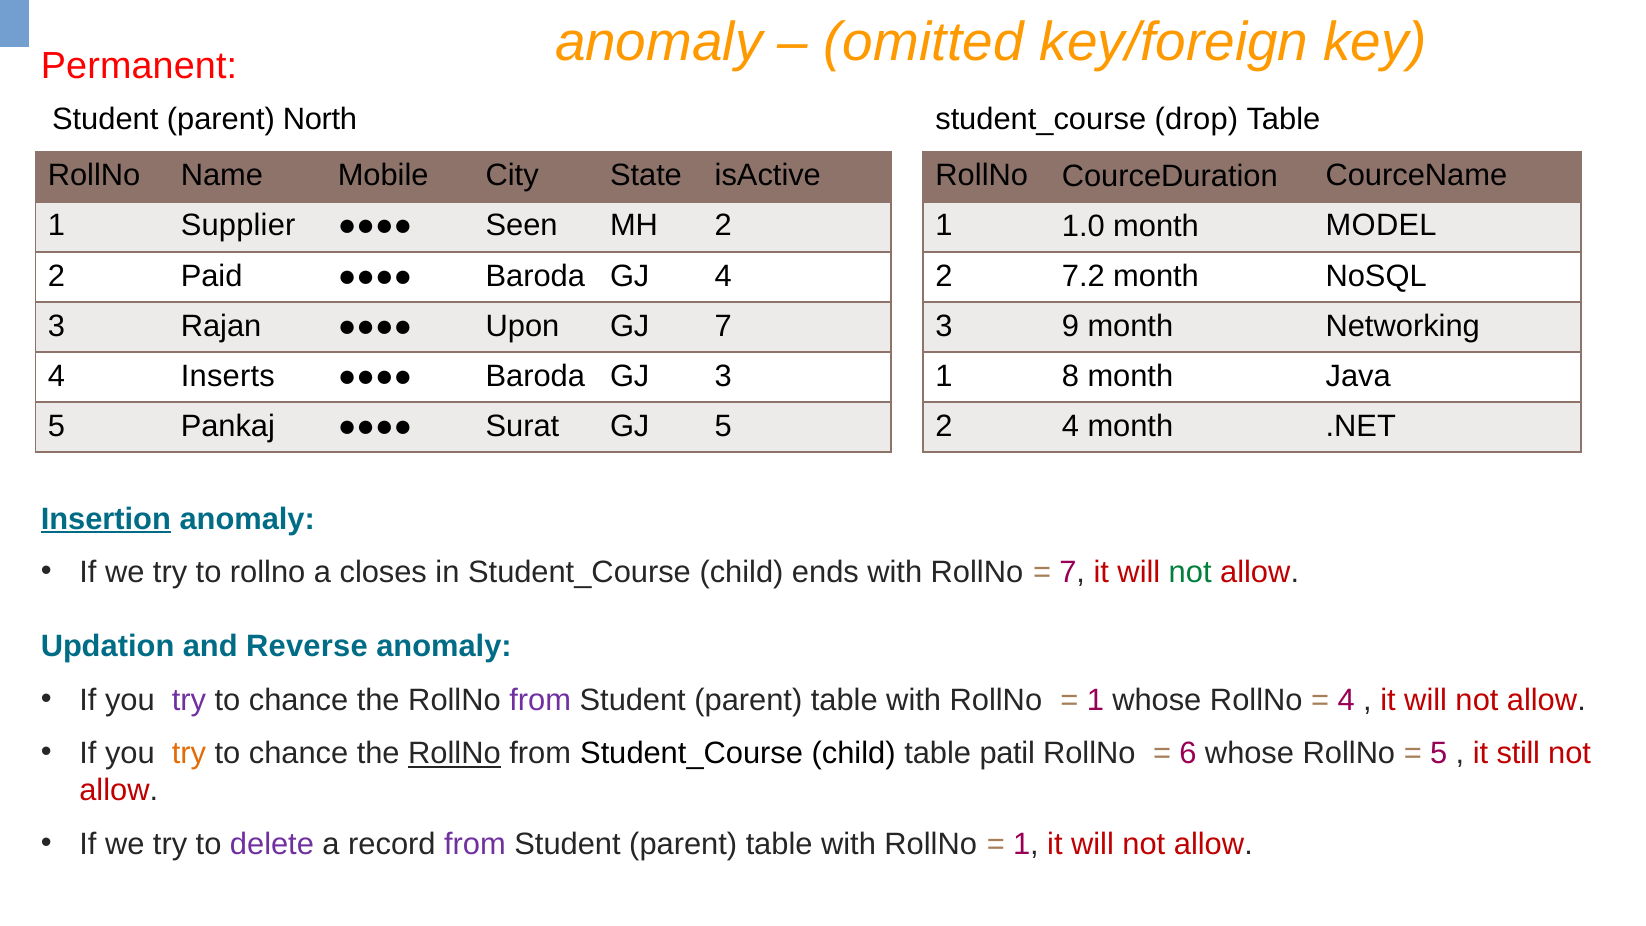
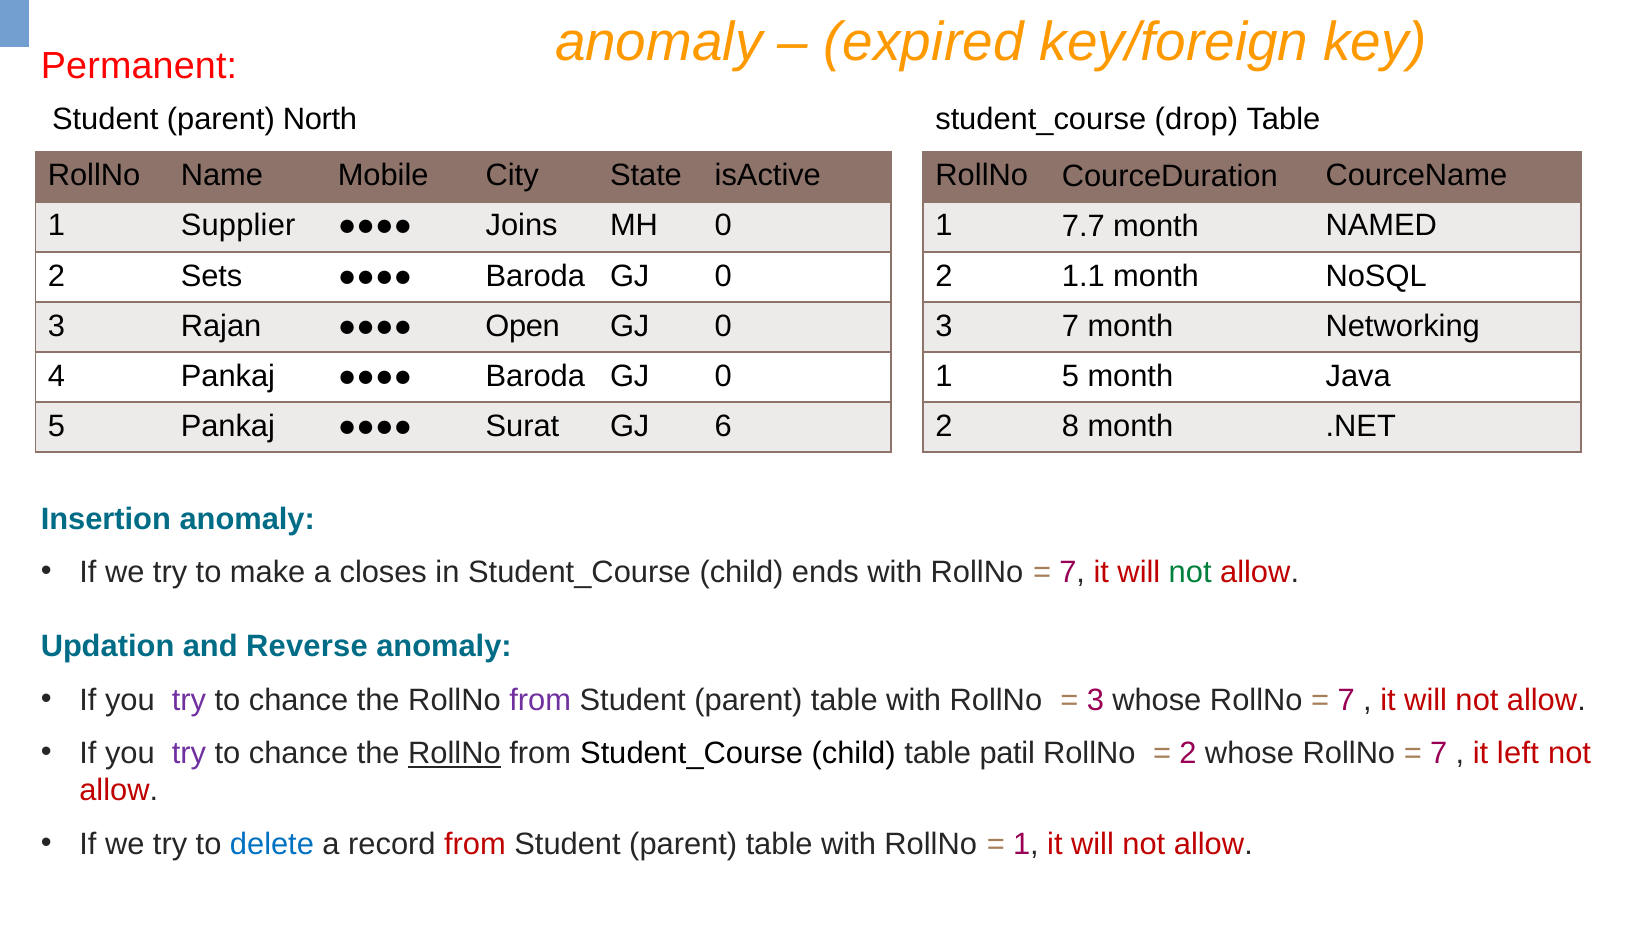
omitted: omitted -> expired (924, 43)
Seen: Seen -> Joins (522, 226)
MH 2: 2 -> 0 (723, 226)
1.0: 1.0 -> 7.7 (1083, 226)
MODEL: MODEL -> NAMED (1381, 226)
Paid: Paid -> Sets (212, 276)
4: 4 -> 0 (723, 276)
7.2: 7.2 -> 1.1 (1083, 276)
Upon: Upon -> Open (523, 326)
7: 7 -> 0 (723, 326)
3 9: 9 -> 7 (1070, 326)
4 Inserts: Inserts -> Pankaj (228, 376)
3: 3 -> 0 (723, 376)
1 8: 8 -> 5 (1070, 376)
GJ 5: 5 -> 6 (723, 426)
2 4: 4 -> 8 (1070, 426)
Insertion underline: present -> none (106, 519)
to rollno: rollno -> make (268, 572)
1: 1 -> 3 (1095, 700)
4: 4 -> 7 (1346, 700)
try colour: orange -> purple (189, 753)
6: 6 -> 2 (1188, 753)
5: 5 -> 7 (1439, 753)
still: still -> left (1518, 753)
delete colour: purple -> blue (272, 844)
from colour: purple -> red (475, 844)
